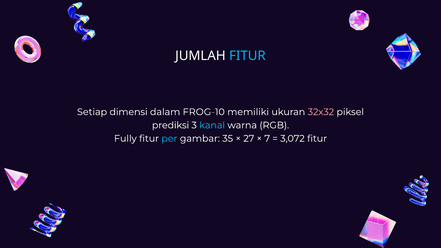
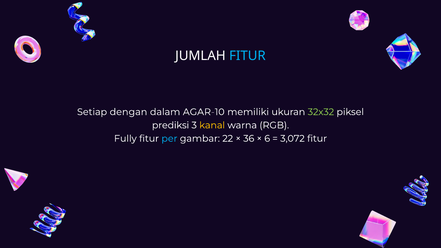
dimensi: dimensi -> dengan (128, 112)
FROG-10: FROG-10 -> AGAR-10 (204, 112)
32x32 colour: pink -> light green (321, 112)
kanal colour: light blue -> yellow (212, 125)
35: 35 -> 22 (228, 139)
27: 27 -> 36 (249, 139)
7: 7 -> 6 (267, 139)
